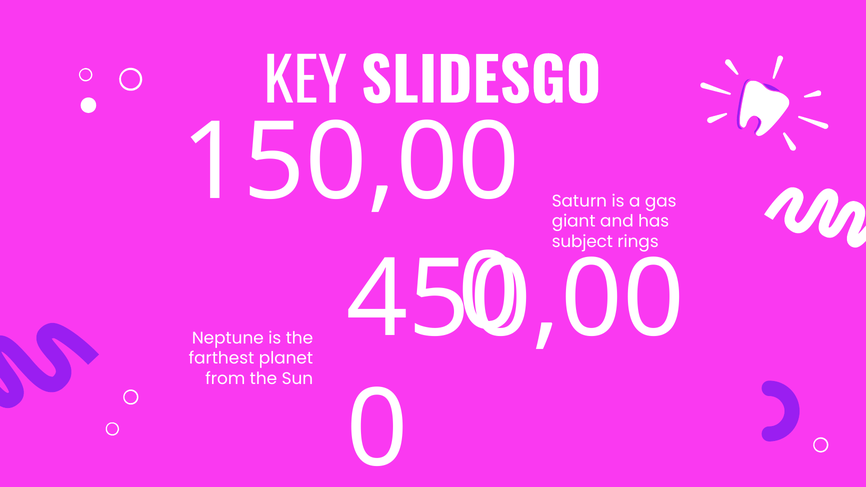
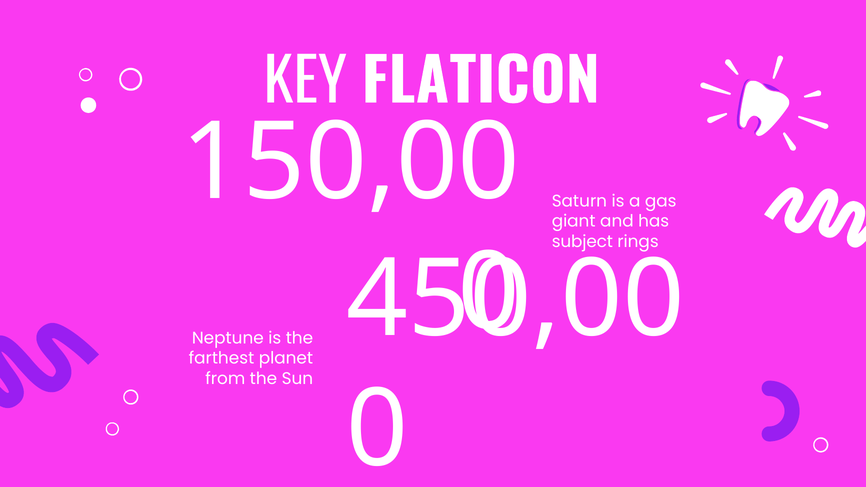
SLIDESGO: SLIDESGO -> FLATICON (481, 83)
